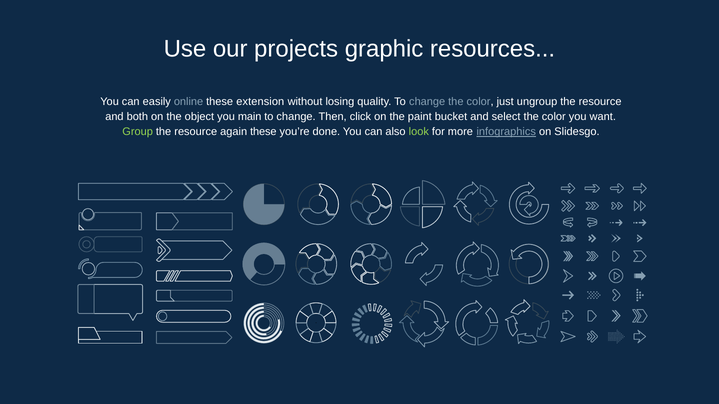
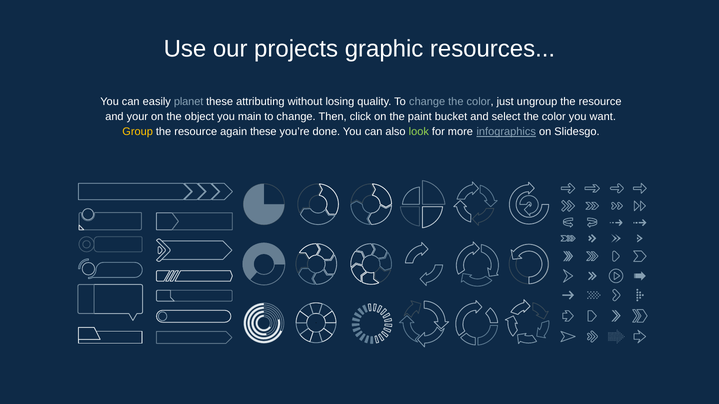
online: online -> planet (189, 102)
extension: extension -> attributing (260, 102)
both: both -> your (137, 117)
Group colour: light green -> yellow (138, 132)
